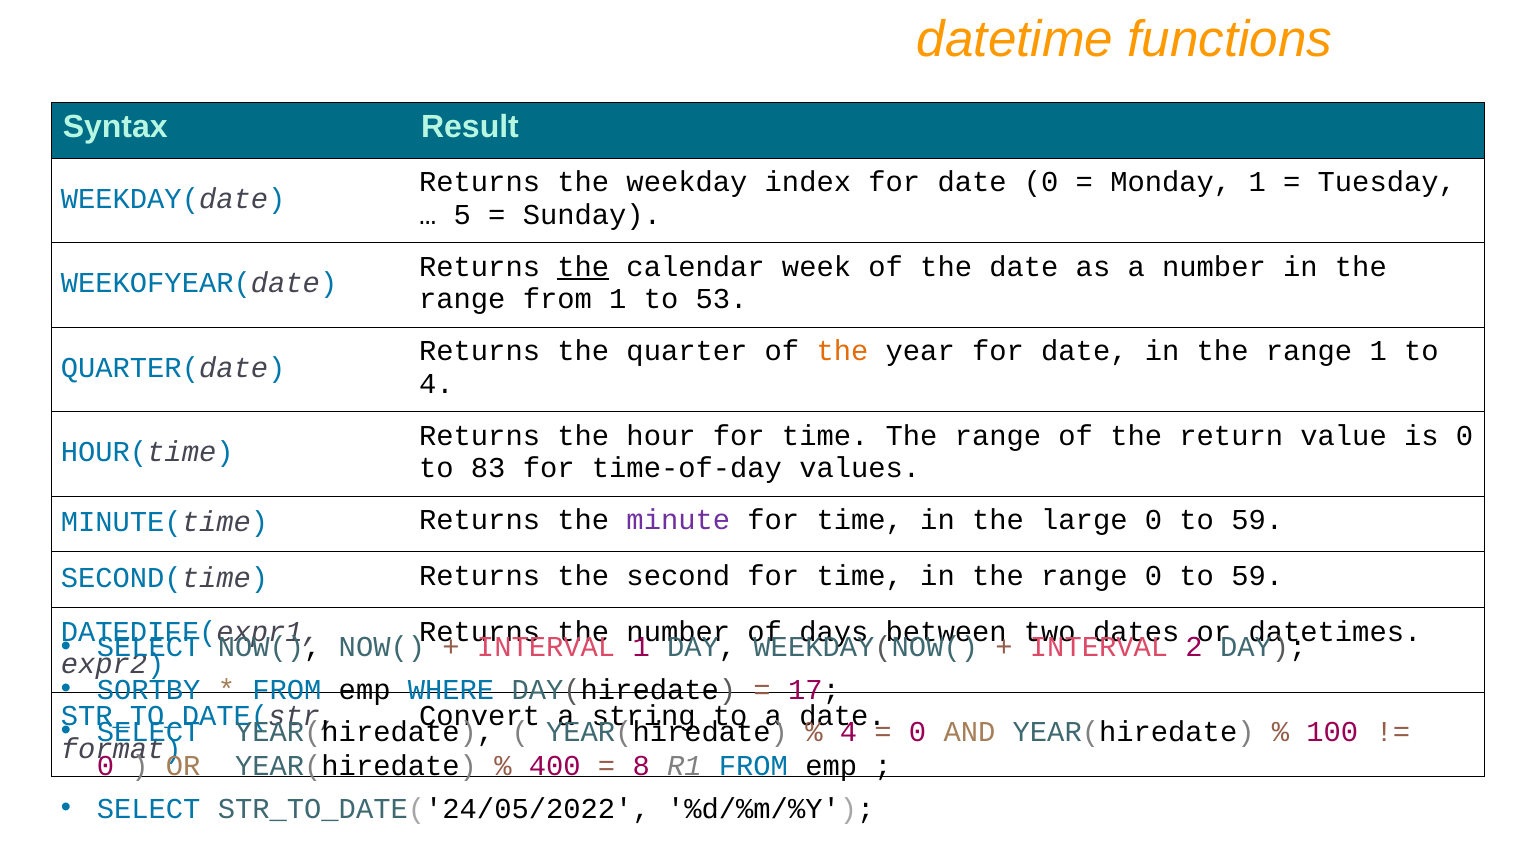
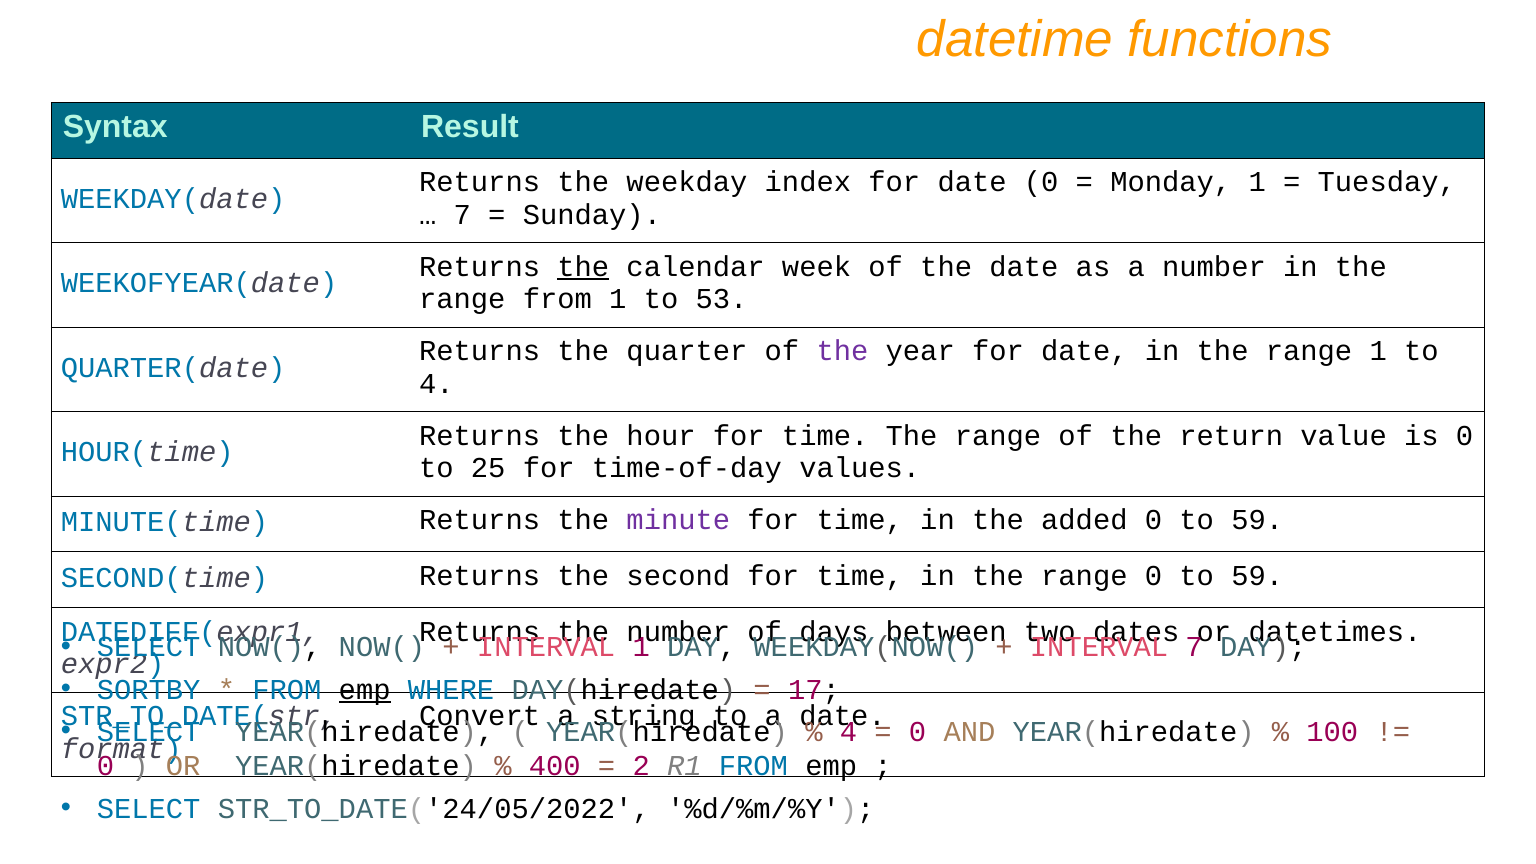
5: 5 -> 7 (462, 215)
the colour: orange -> purple (842, 351)
83: 83 -> 25 (488, 468)
large: large -> added (1084, 520)
2: 2 -> 7 (1194, 647)
emp underline: none -> present (365, 690)
8: 8 -> 2 (641, 766)
